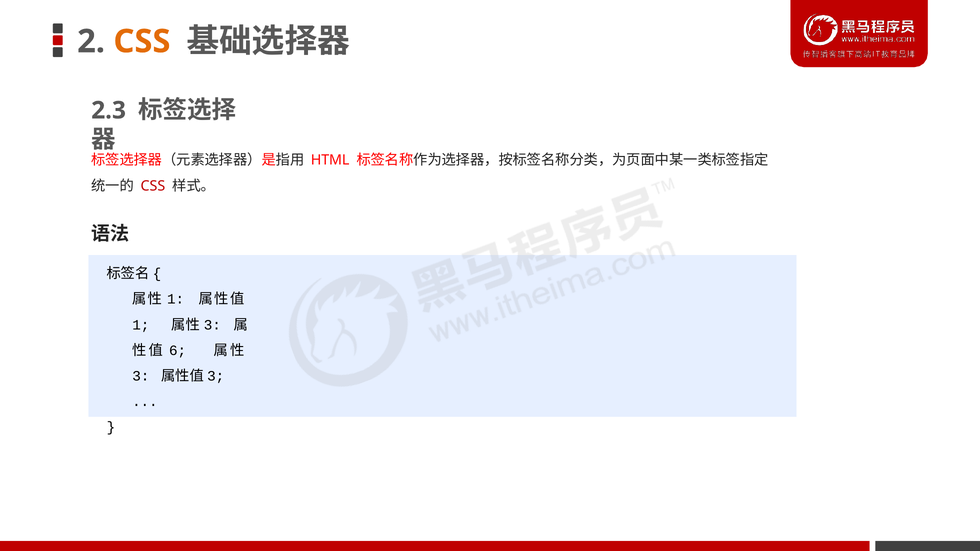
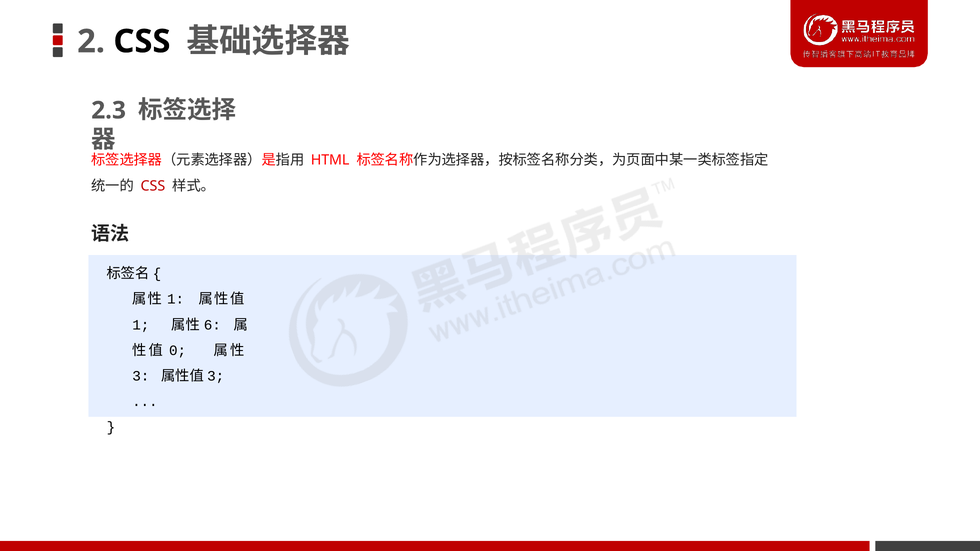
CSS colour: orange -> black (142, 41)
3: 3 -> 6 (212, 325)
6: 6 -> 0 (178, 351)
